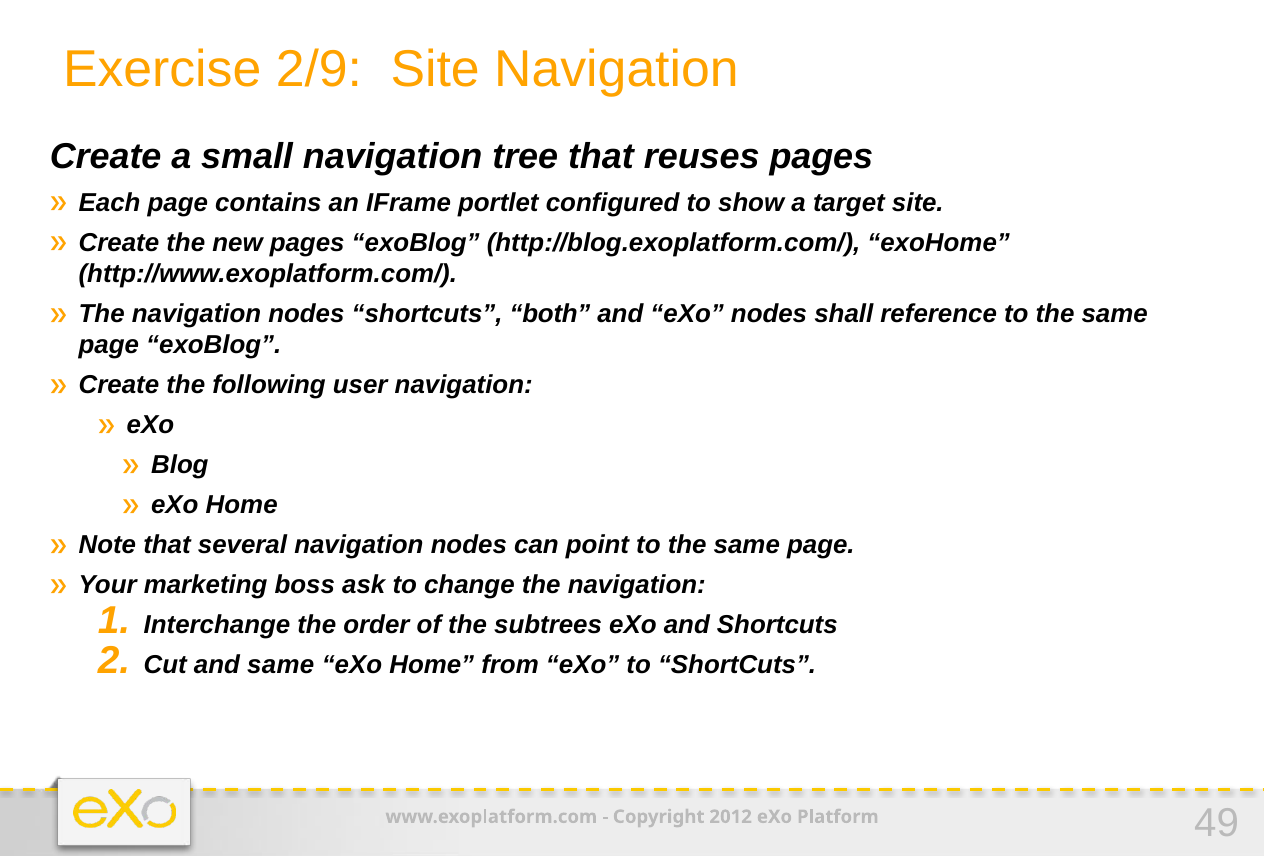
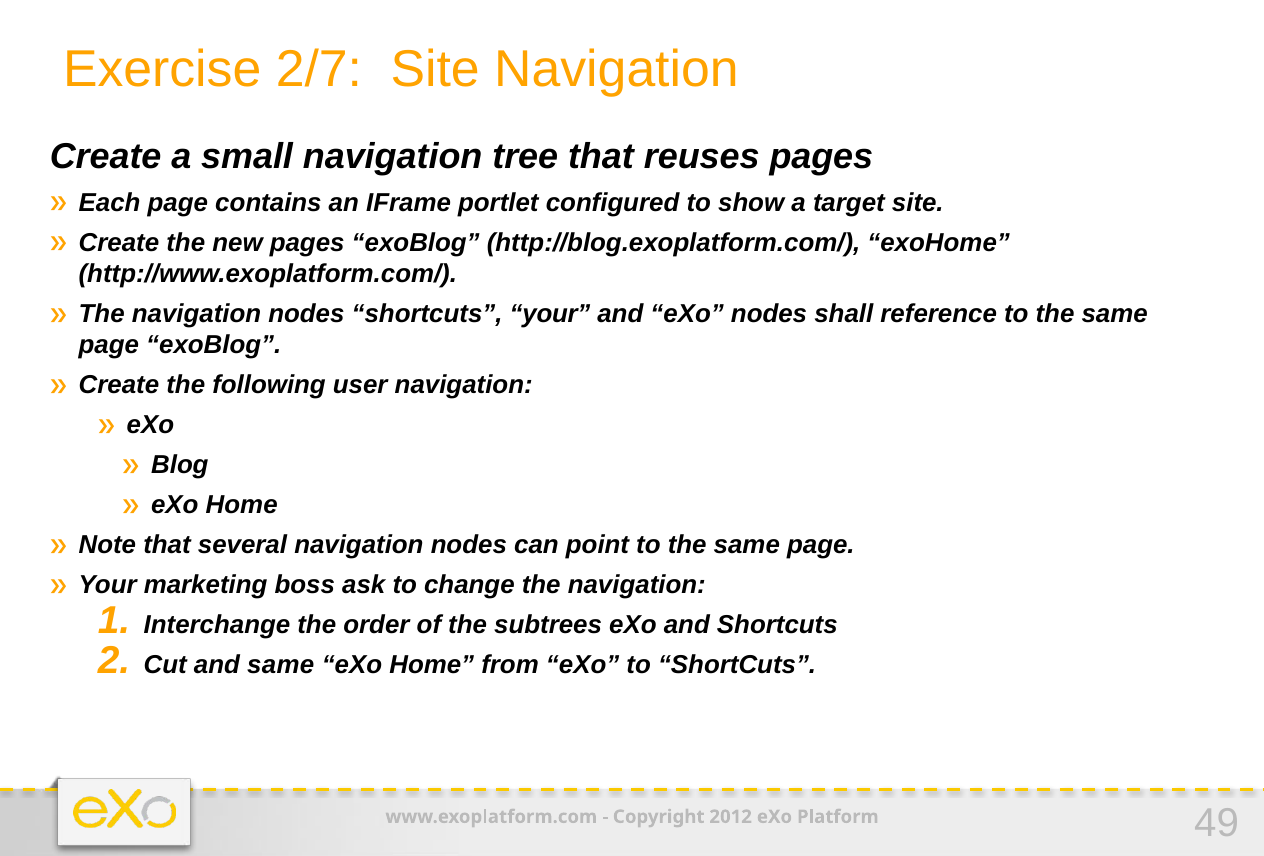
2/9: 2/9 -> 2/7 (319, 69)
shortcuts both: both -> your (550, 314)
